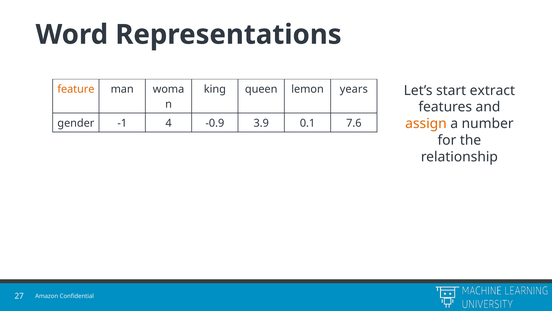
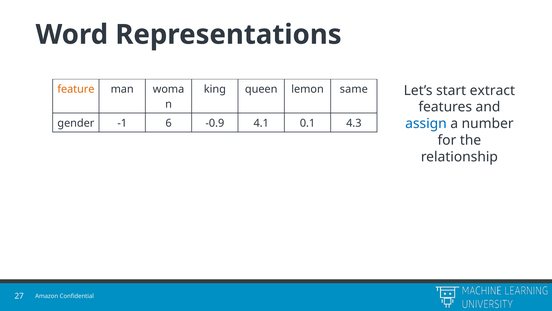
years: years -> same (354, 89)
assign colour: orange -> blue (426, 123)
4: 4 -> 6 (169, 123)
3.9: 3.9 -> 4.1 (261, 123)
7.6: 7.6 -> 4.3 (354, 123)
